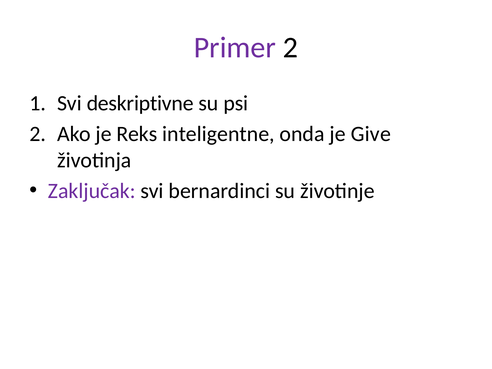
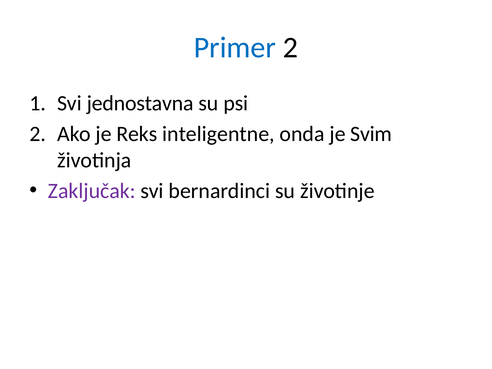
Primer colour: purple -> blue (235, 48)
deskriptivne: deskriptivne -> jednostavna (140, 103)
Give: Give -> Svim (371, 134)
